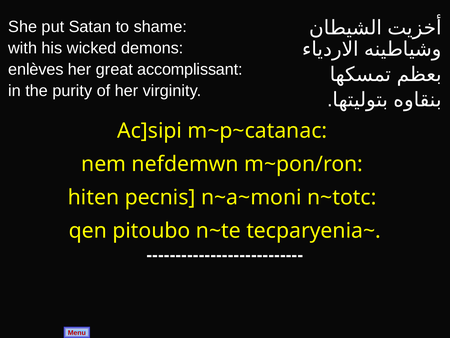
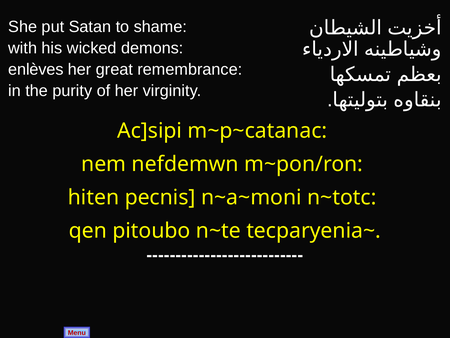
accomplissant: accomplissant -> remembrance (190, 69)
